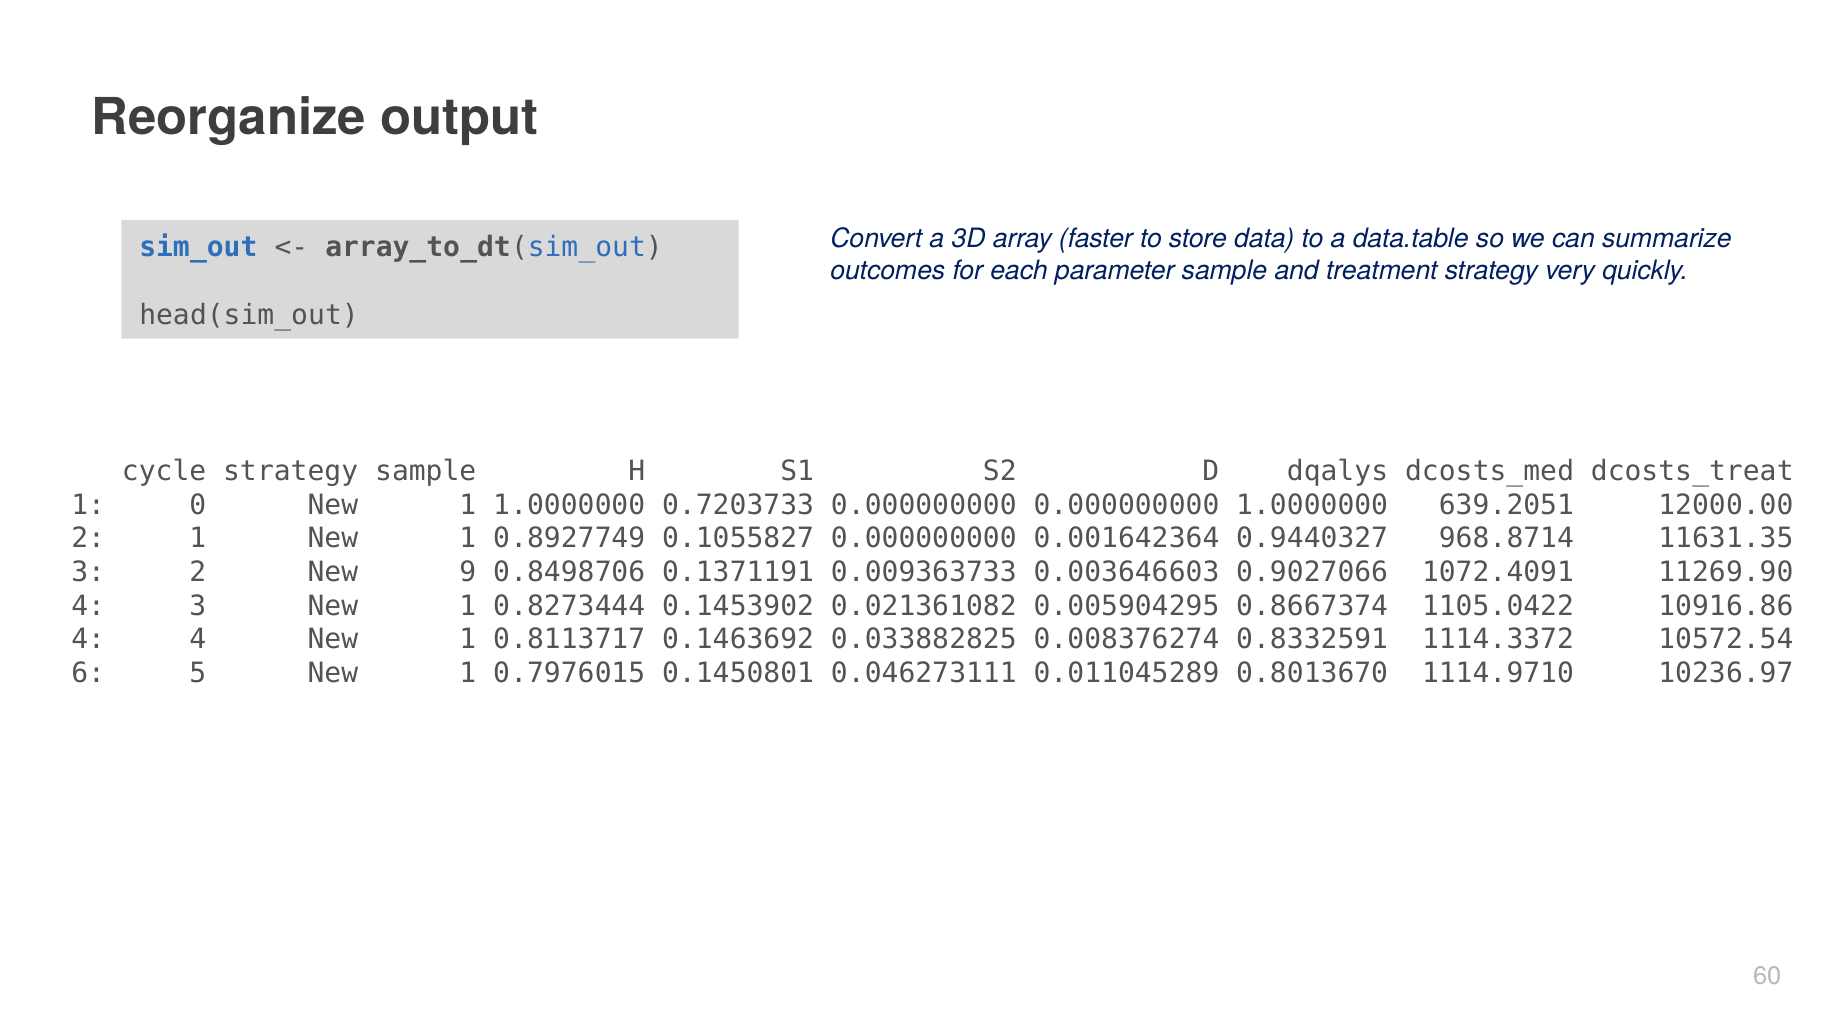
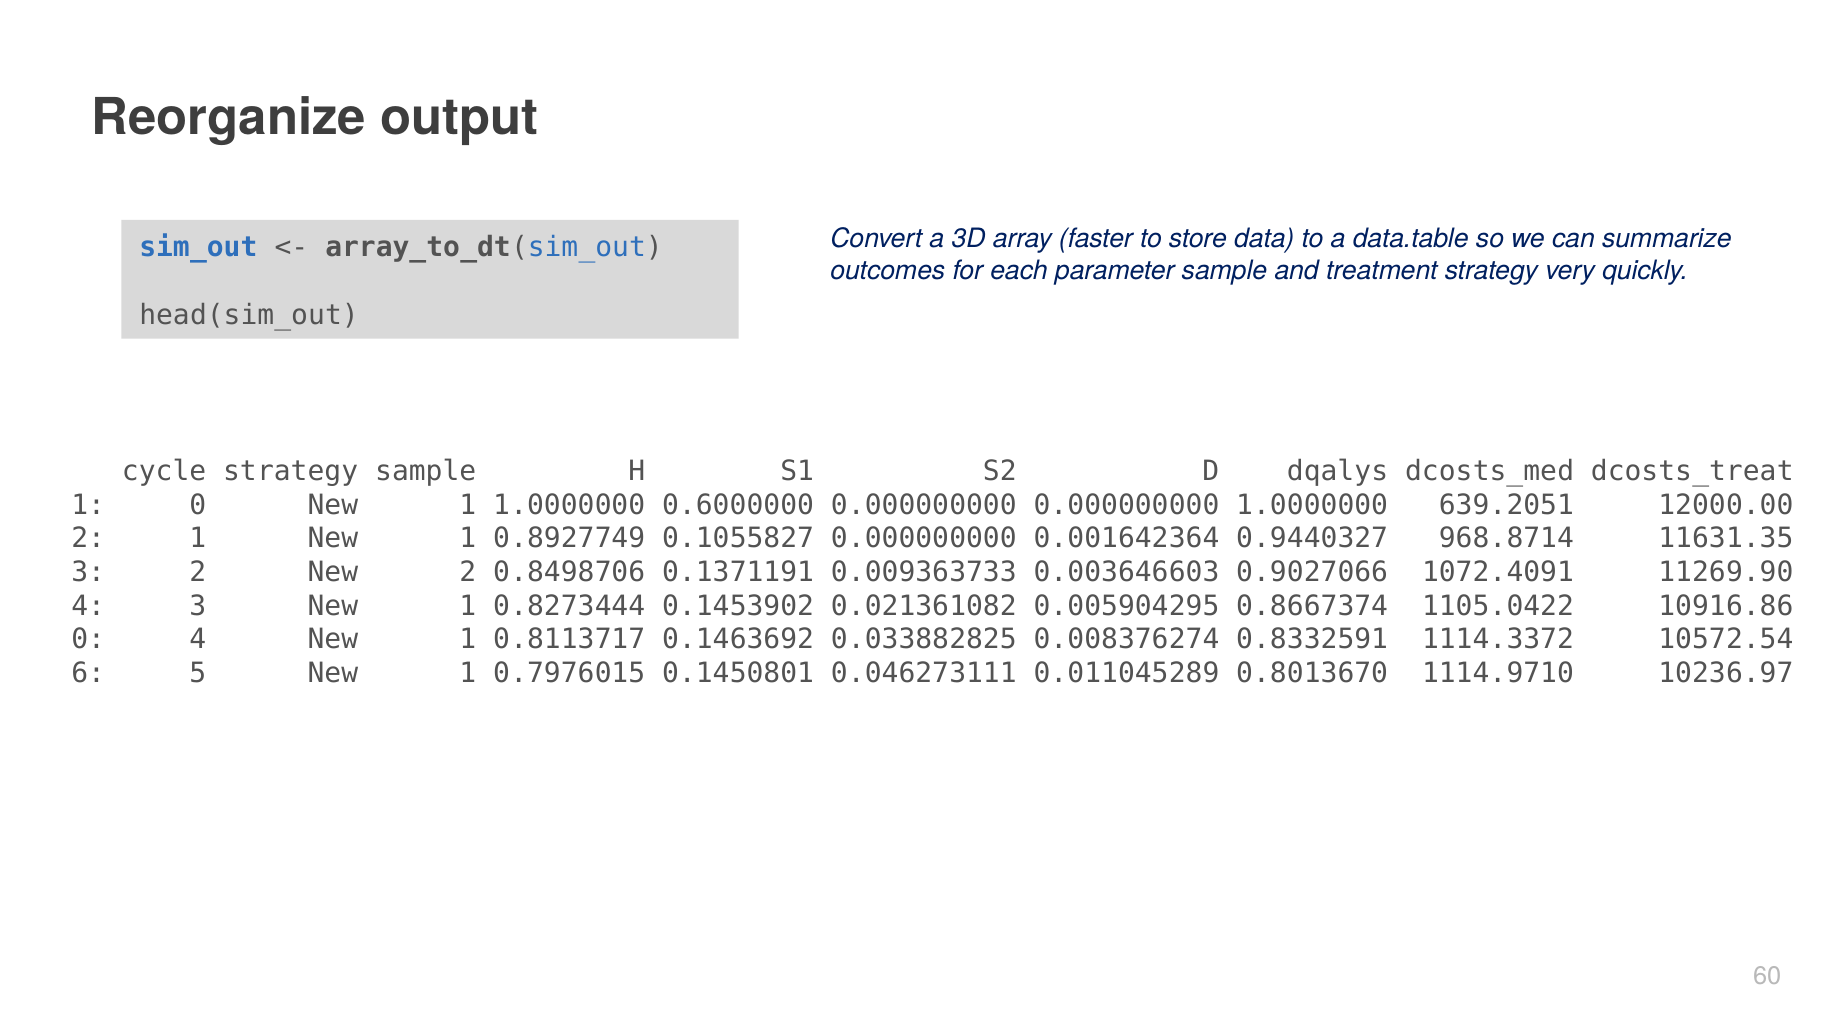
0.7203733: 0.7203733 -> 0.6000000 (738, 505)
New 9: 9 -> 2 (468, 572)
4: 4 -> 0 (88, 639)
